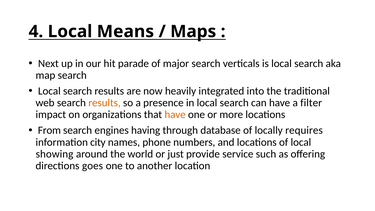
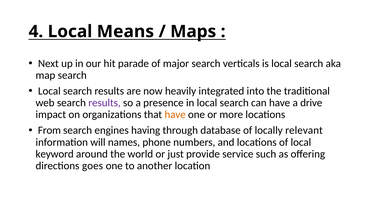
results colour: orange -> purple (104, 103)
filter: filter -> drive (311, 103)
requires: requires -> relevant (304, 130)
city: city -> will (98, 142)
showing: showing -> keyword (55, 154)
